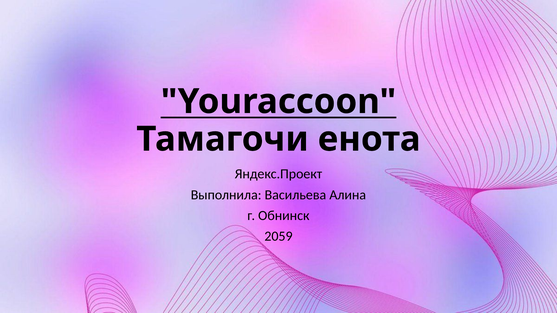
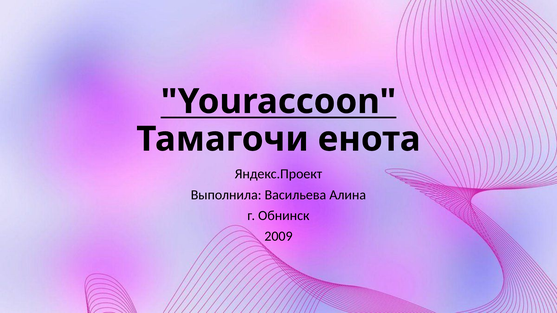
2059: 2059 -> 2009 (278, 237)
